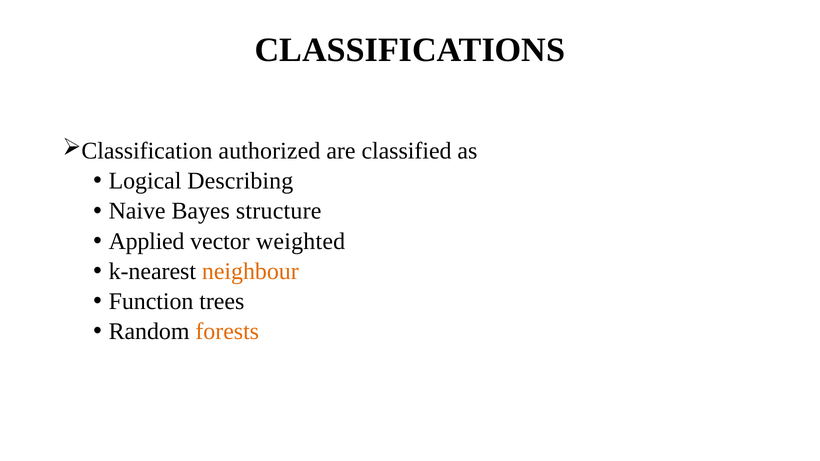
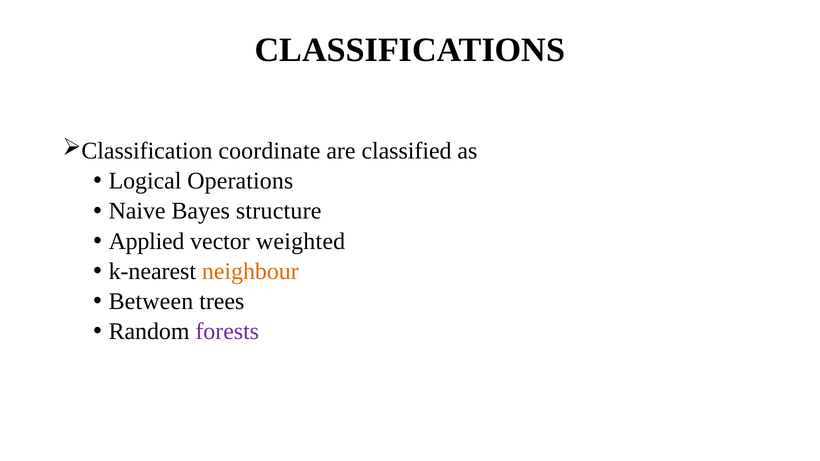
authorized: authorized -> coordinate (269, 151)
Describing: Describing -> Operations (240, 181)
Function: Function -> Between (151, 301)
forests colour: orange -> purple (227, 332)
